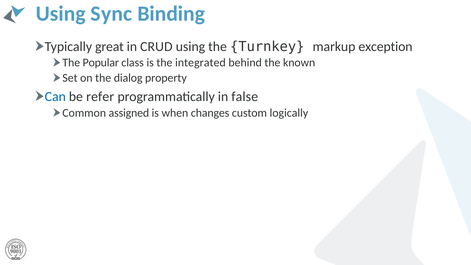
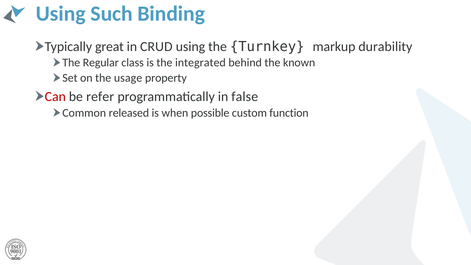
Sync: Sync -> Such (112, 14)
exception: exception -> durability (385, 46)
Popular: Popular -> Regular (101, 63)
dialog: dialog -> usage (128, 78)
Can colour: blue -> red (55, 97)
assigned: assigned -> released (129, 113)
changes: changes -> possible (210, 113)
logically: logically -> function (289, 113)
